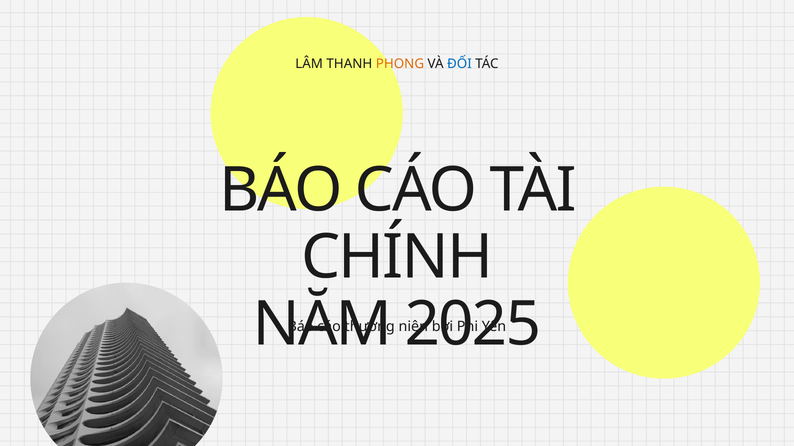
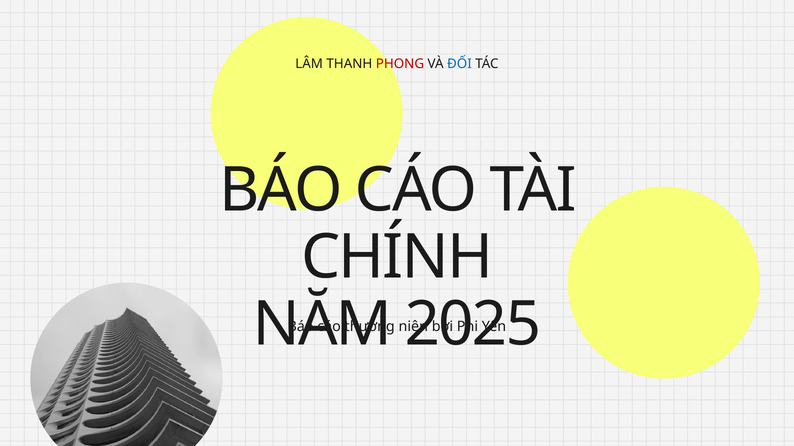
PHONG colour: orange -> red (400, 64)
